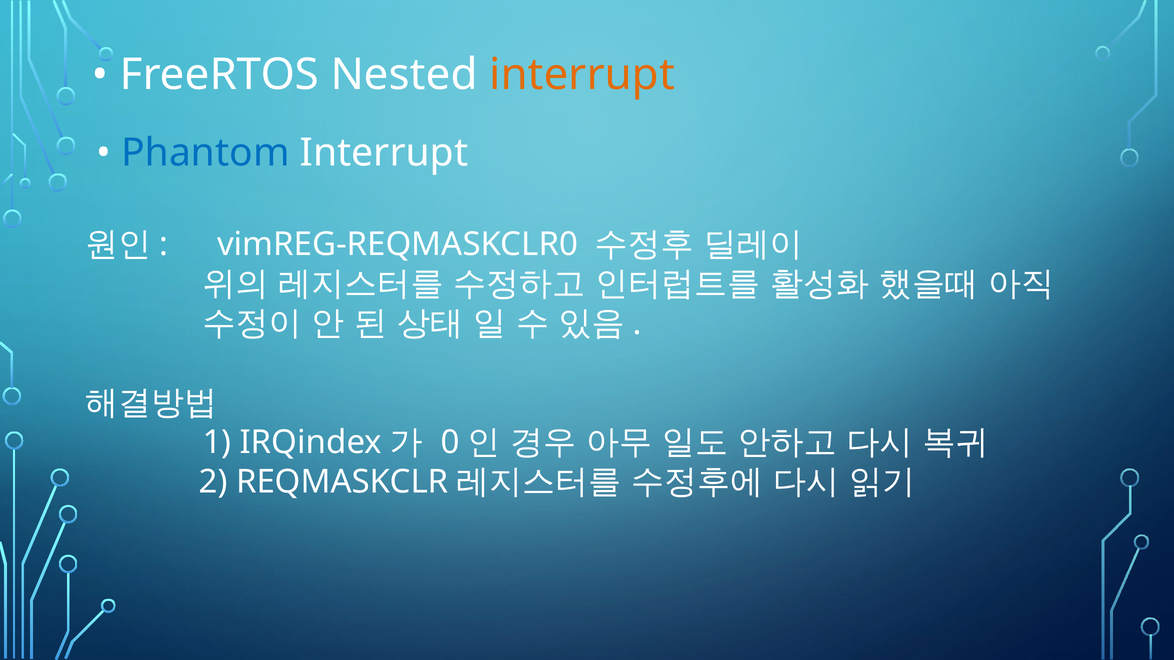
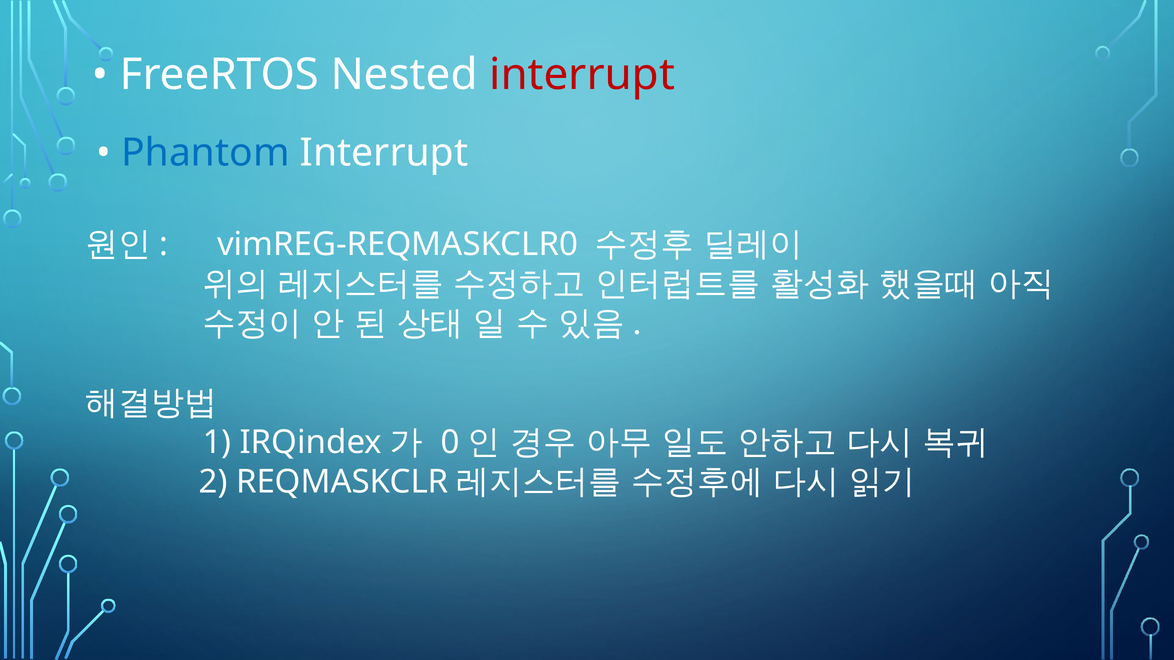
interrupt colour: orange -> red (582, 75)
